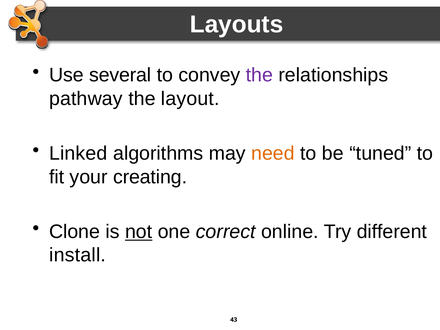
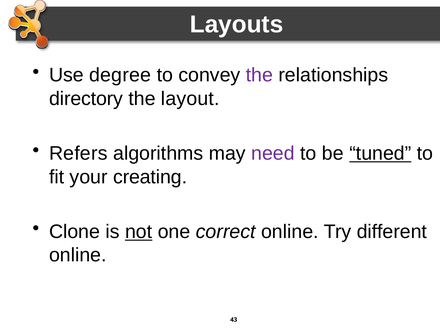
several: several -> degree (120, 75)
pathway: pathway -> directory (86, 99)
Linked: Linked -> Refers (78, 153)
need colour: orange -> purple (273, 153)
tuned underline: none -> present (380, 153)
install: install -> online (78, 255)
